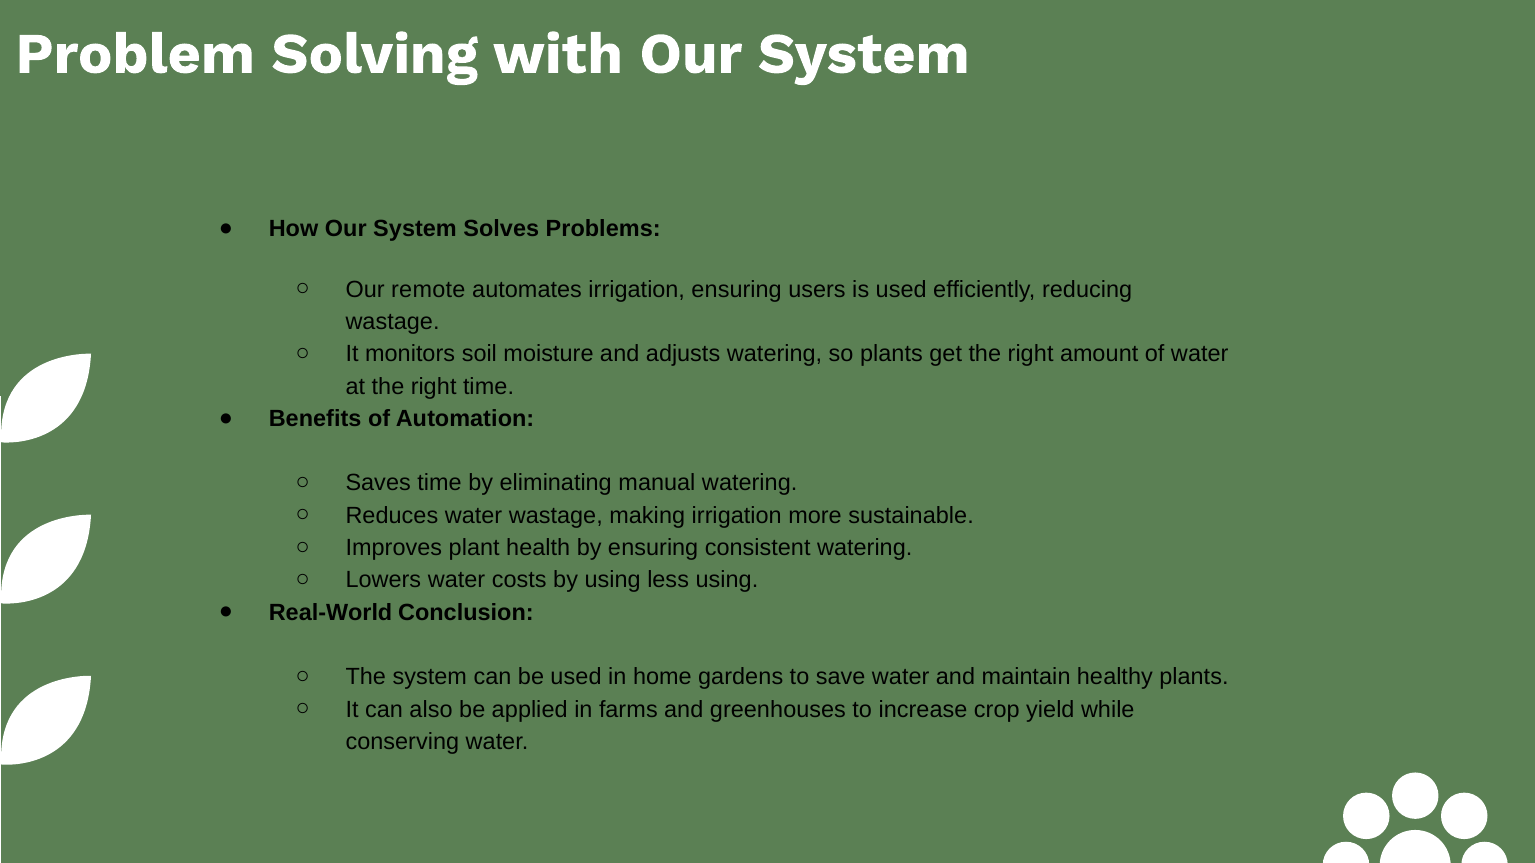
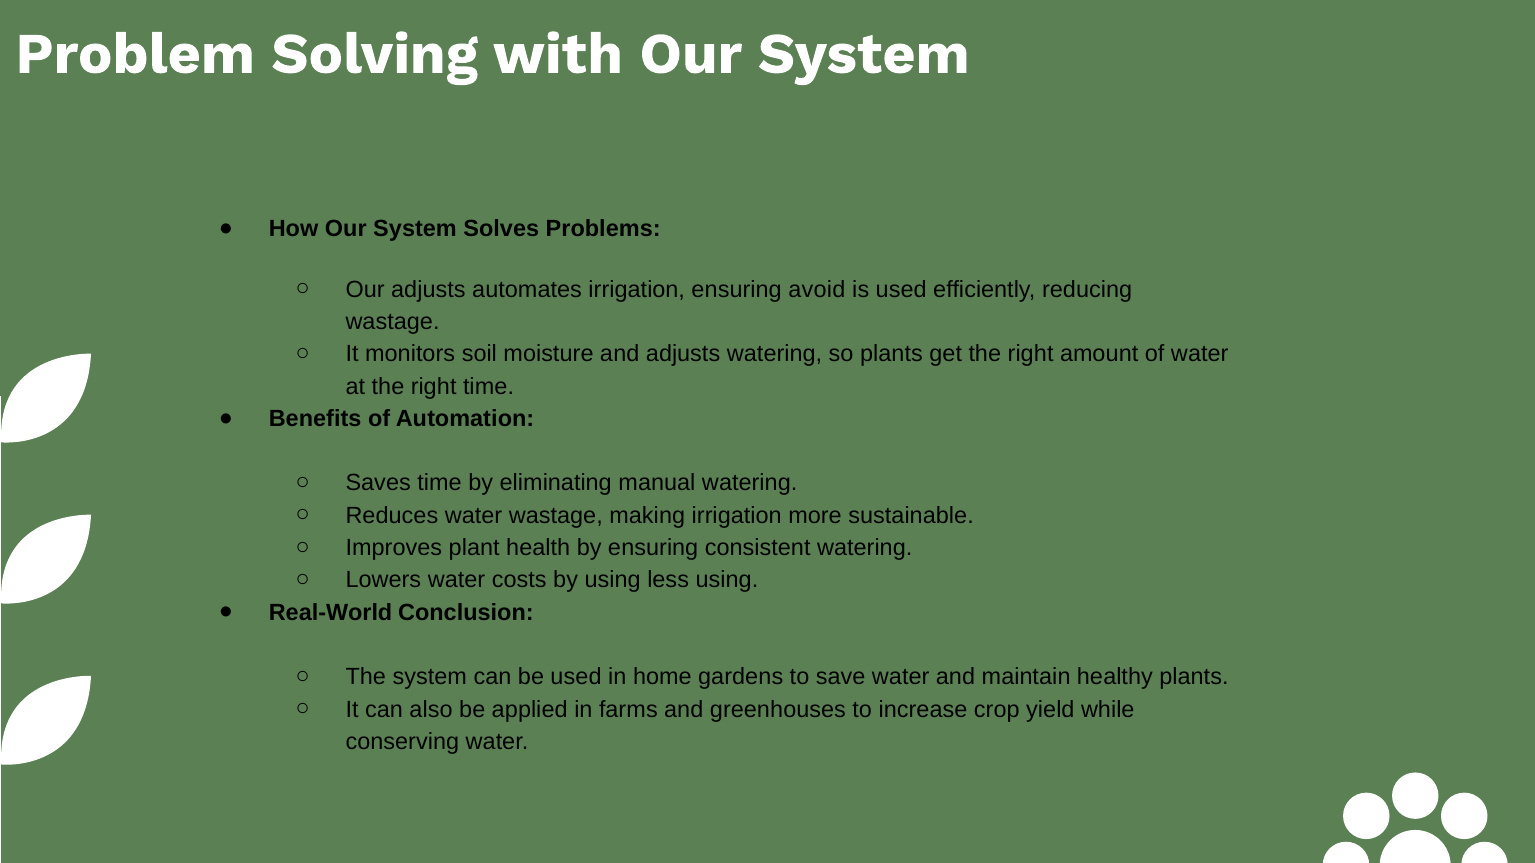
Our remote: remote -> adjusts (428, 290)
users: users -> avoid (817, 290)
